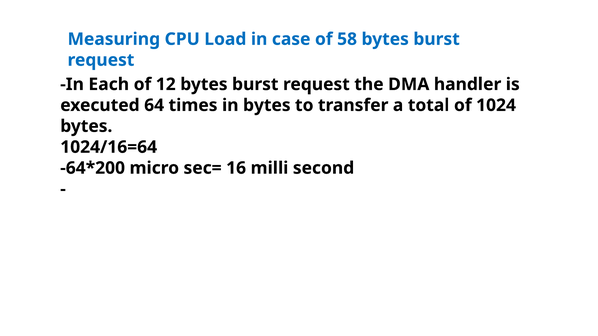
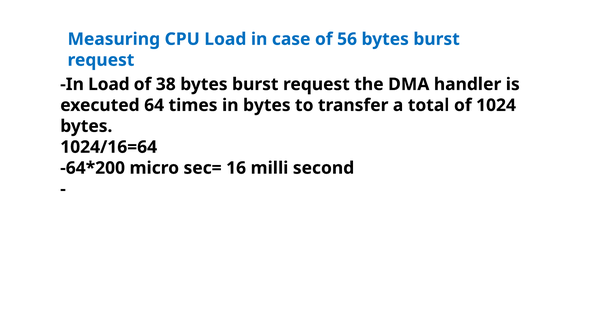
58: 58 -> 56 (347, 39)
In Each: Each -> Load (109, 84)
12: 12 -> 38 (166, 84)
